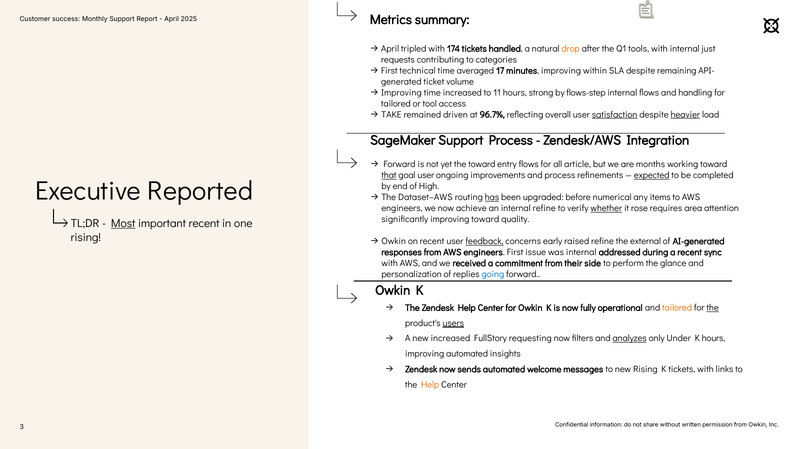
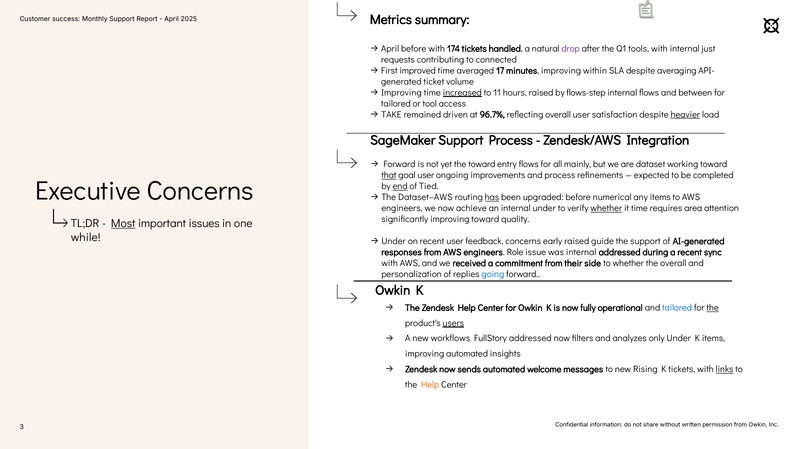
April tripled: tripled -> before (414, 49)
drop colour: orange -> purple (571, 49)
categories: categories -> connected (496, 60)
technical: technical -> improved (418, 71)
remaining: remaining -> averaging (677, 71)
increased underline: none -> present (462, 93)
hours strong: strong -> raised (541, 93)
handling: handling -> between (695, 93)
satisfaction underline: present -> none (615, 115)
article: article -> mainly (578, 164)
months: months -> dataset (651, 164)
expected underline: present -> none (652, 175)
Executive Reported: Reported -> Concerns (200, 191)
end underline: none -> present (400, 186)
High: High -> Tied (429, 186)
internal refine: refine -> under (544, 208)
it rose: rose -> time (639, 208)
important recent: recent -> issues (204, 223)
rising: rising -> while (86, 237)
Owkin: Owkin -> Under (394, 241)
feedback underline: present -> none (484, 241)
raised refine: refine -> guide (603, 241)
the external: external -> support (645, 241)
engineers First: First -> Role (515, 252)
to perform: perform -> whether (628, 263)
the glance: glance -> overall (673, 263)
tailored colour: orange -> blue (677, 308)
new increased: increased -> workflows (450, 339)
FullStory requesting: requesting -> addressed (530, 339)
analyzes underline: present -> none (630, 339)
K hours: hours -> items (713, 339)
links underline: none -> present (725, 370)
